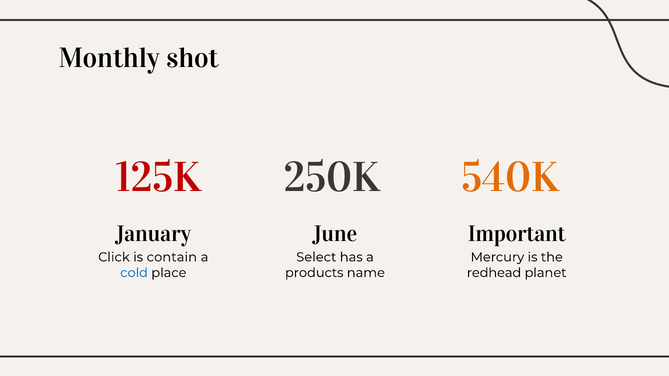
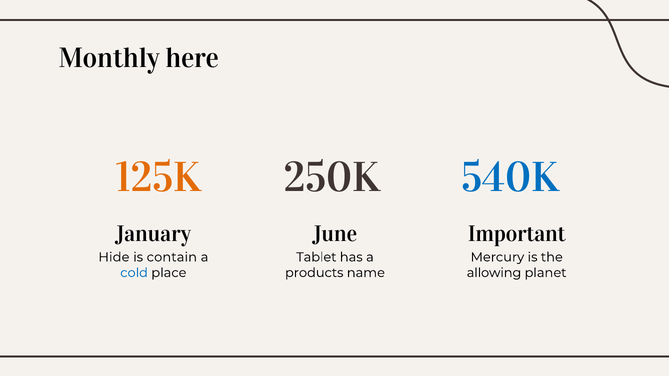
shot: shot -> here (193, 58)
125K colour: red -> orange (159, 177)
540K colour: orange -> blue (510, 177)
Click: Click -> Hide (114, 257)
Select: Select -> Tablet (316, 257)
redhead: redhead -> allowing (494, 273)
